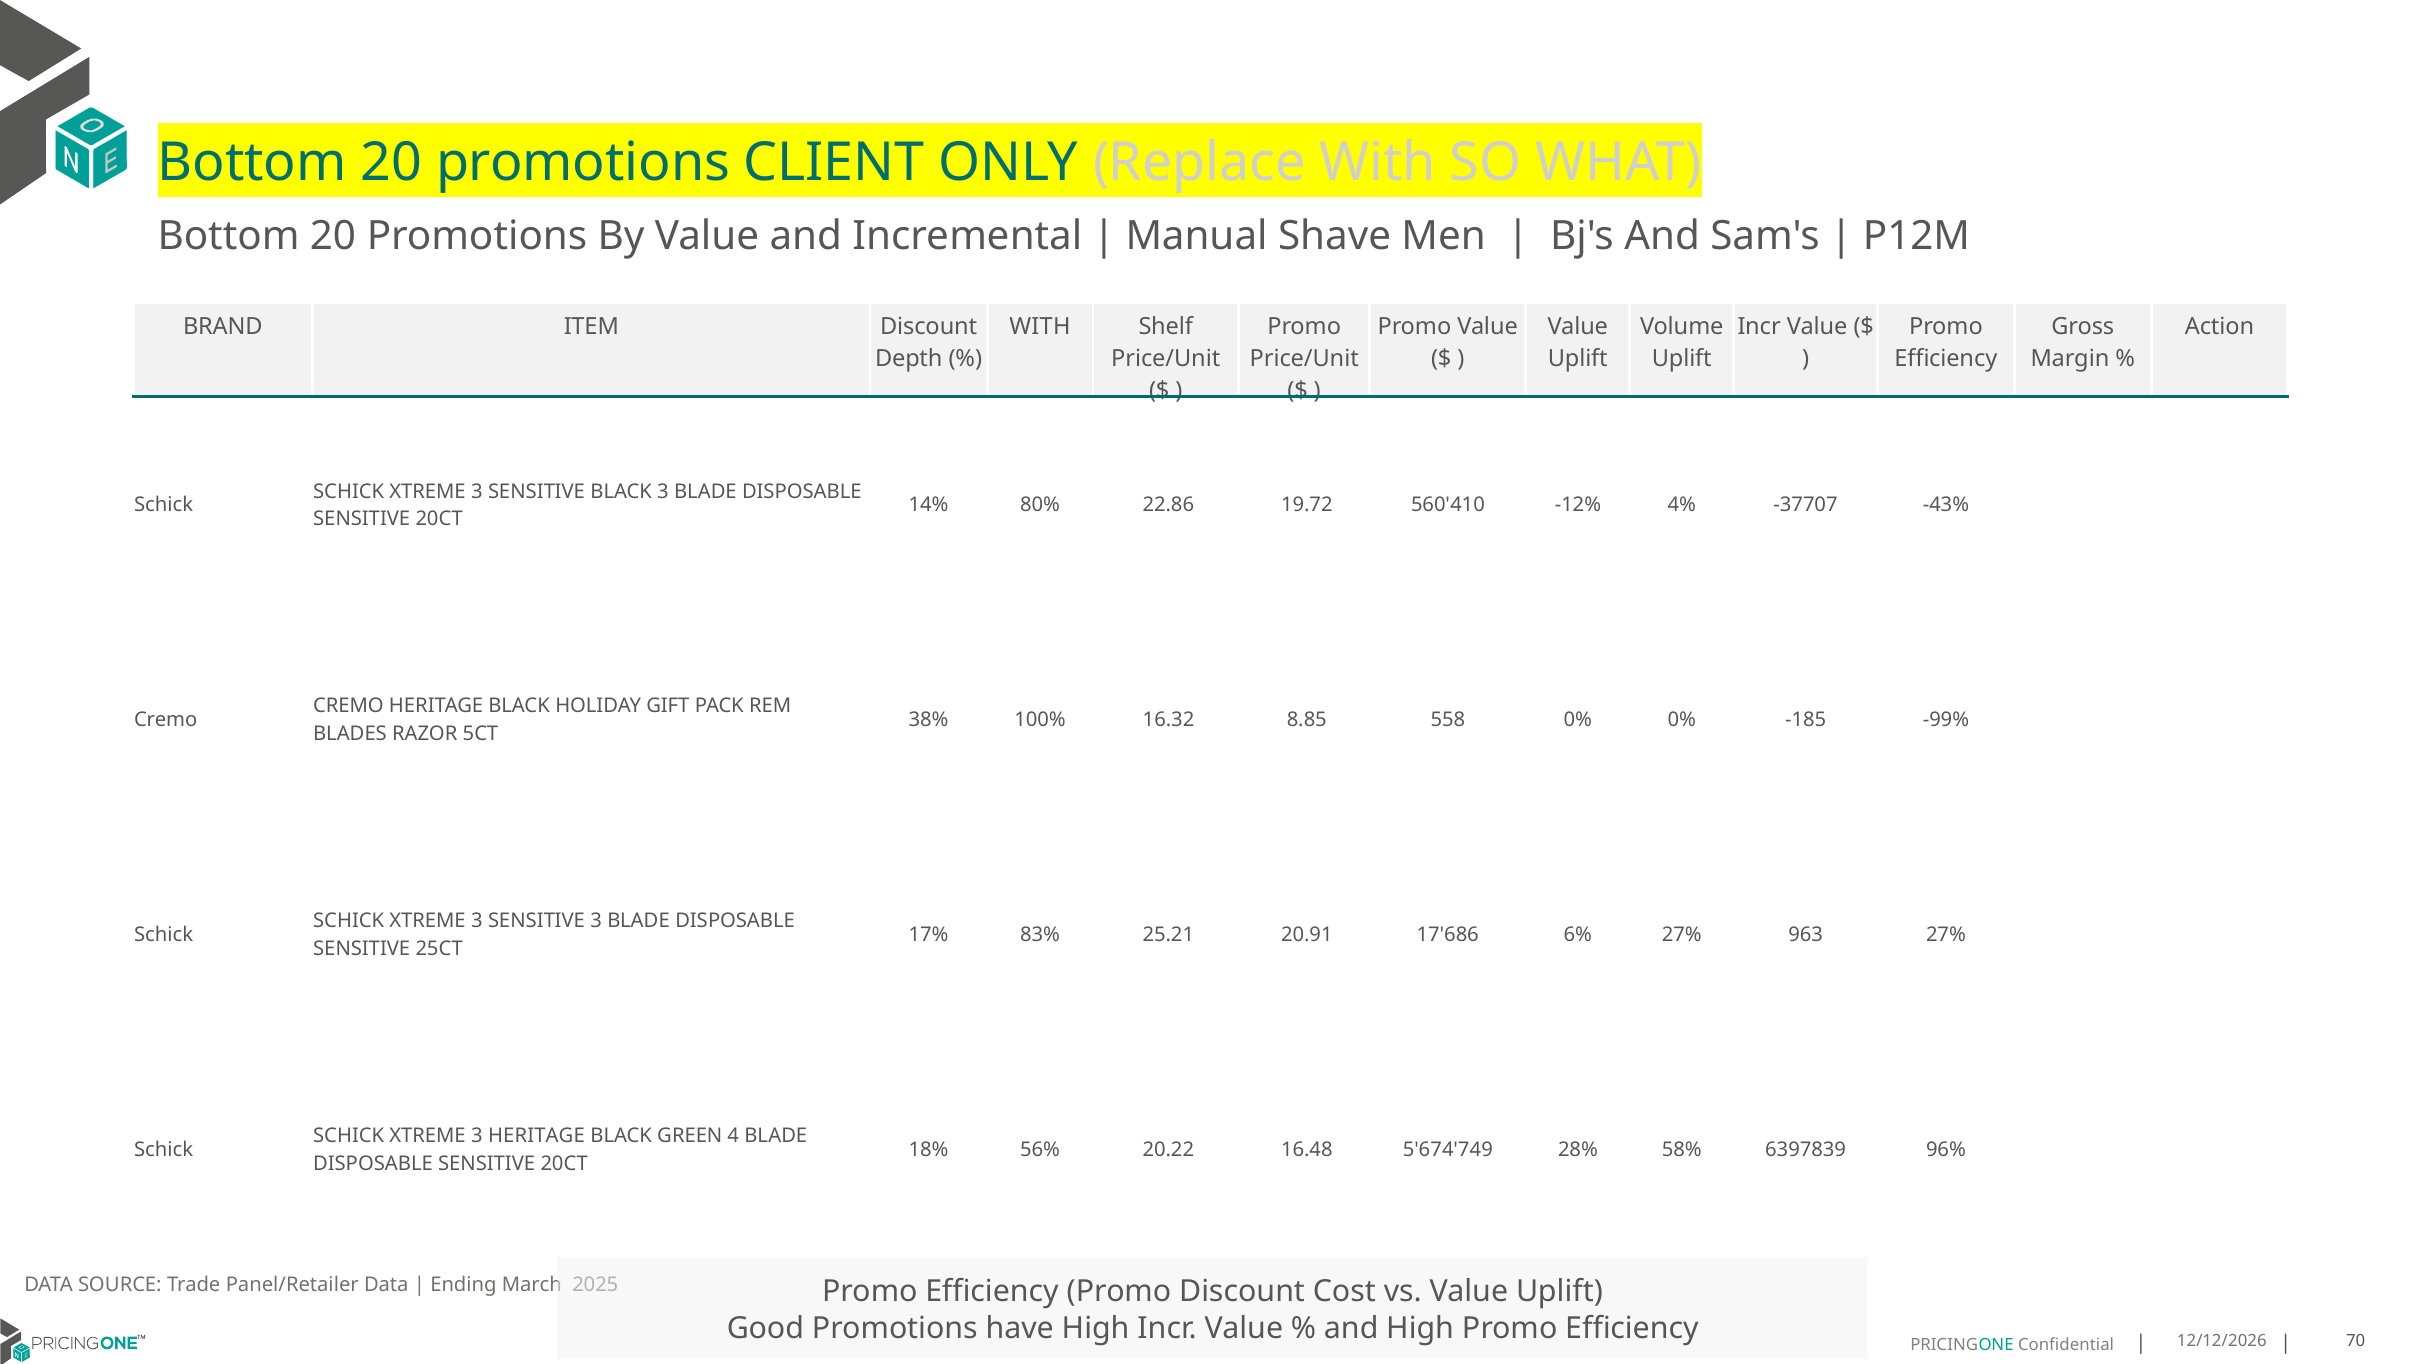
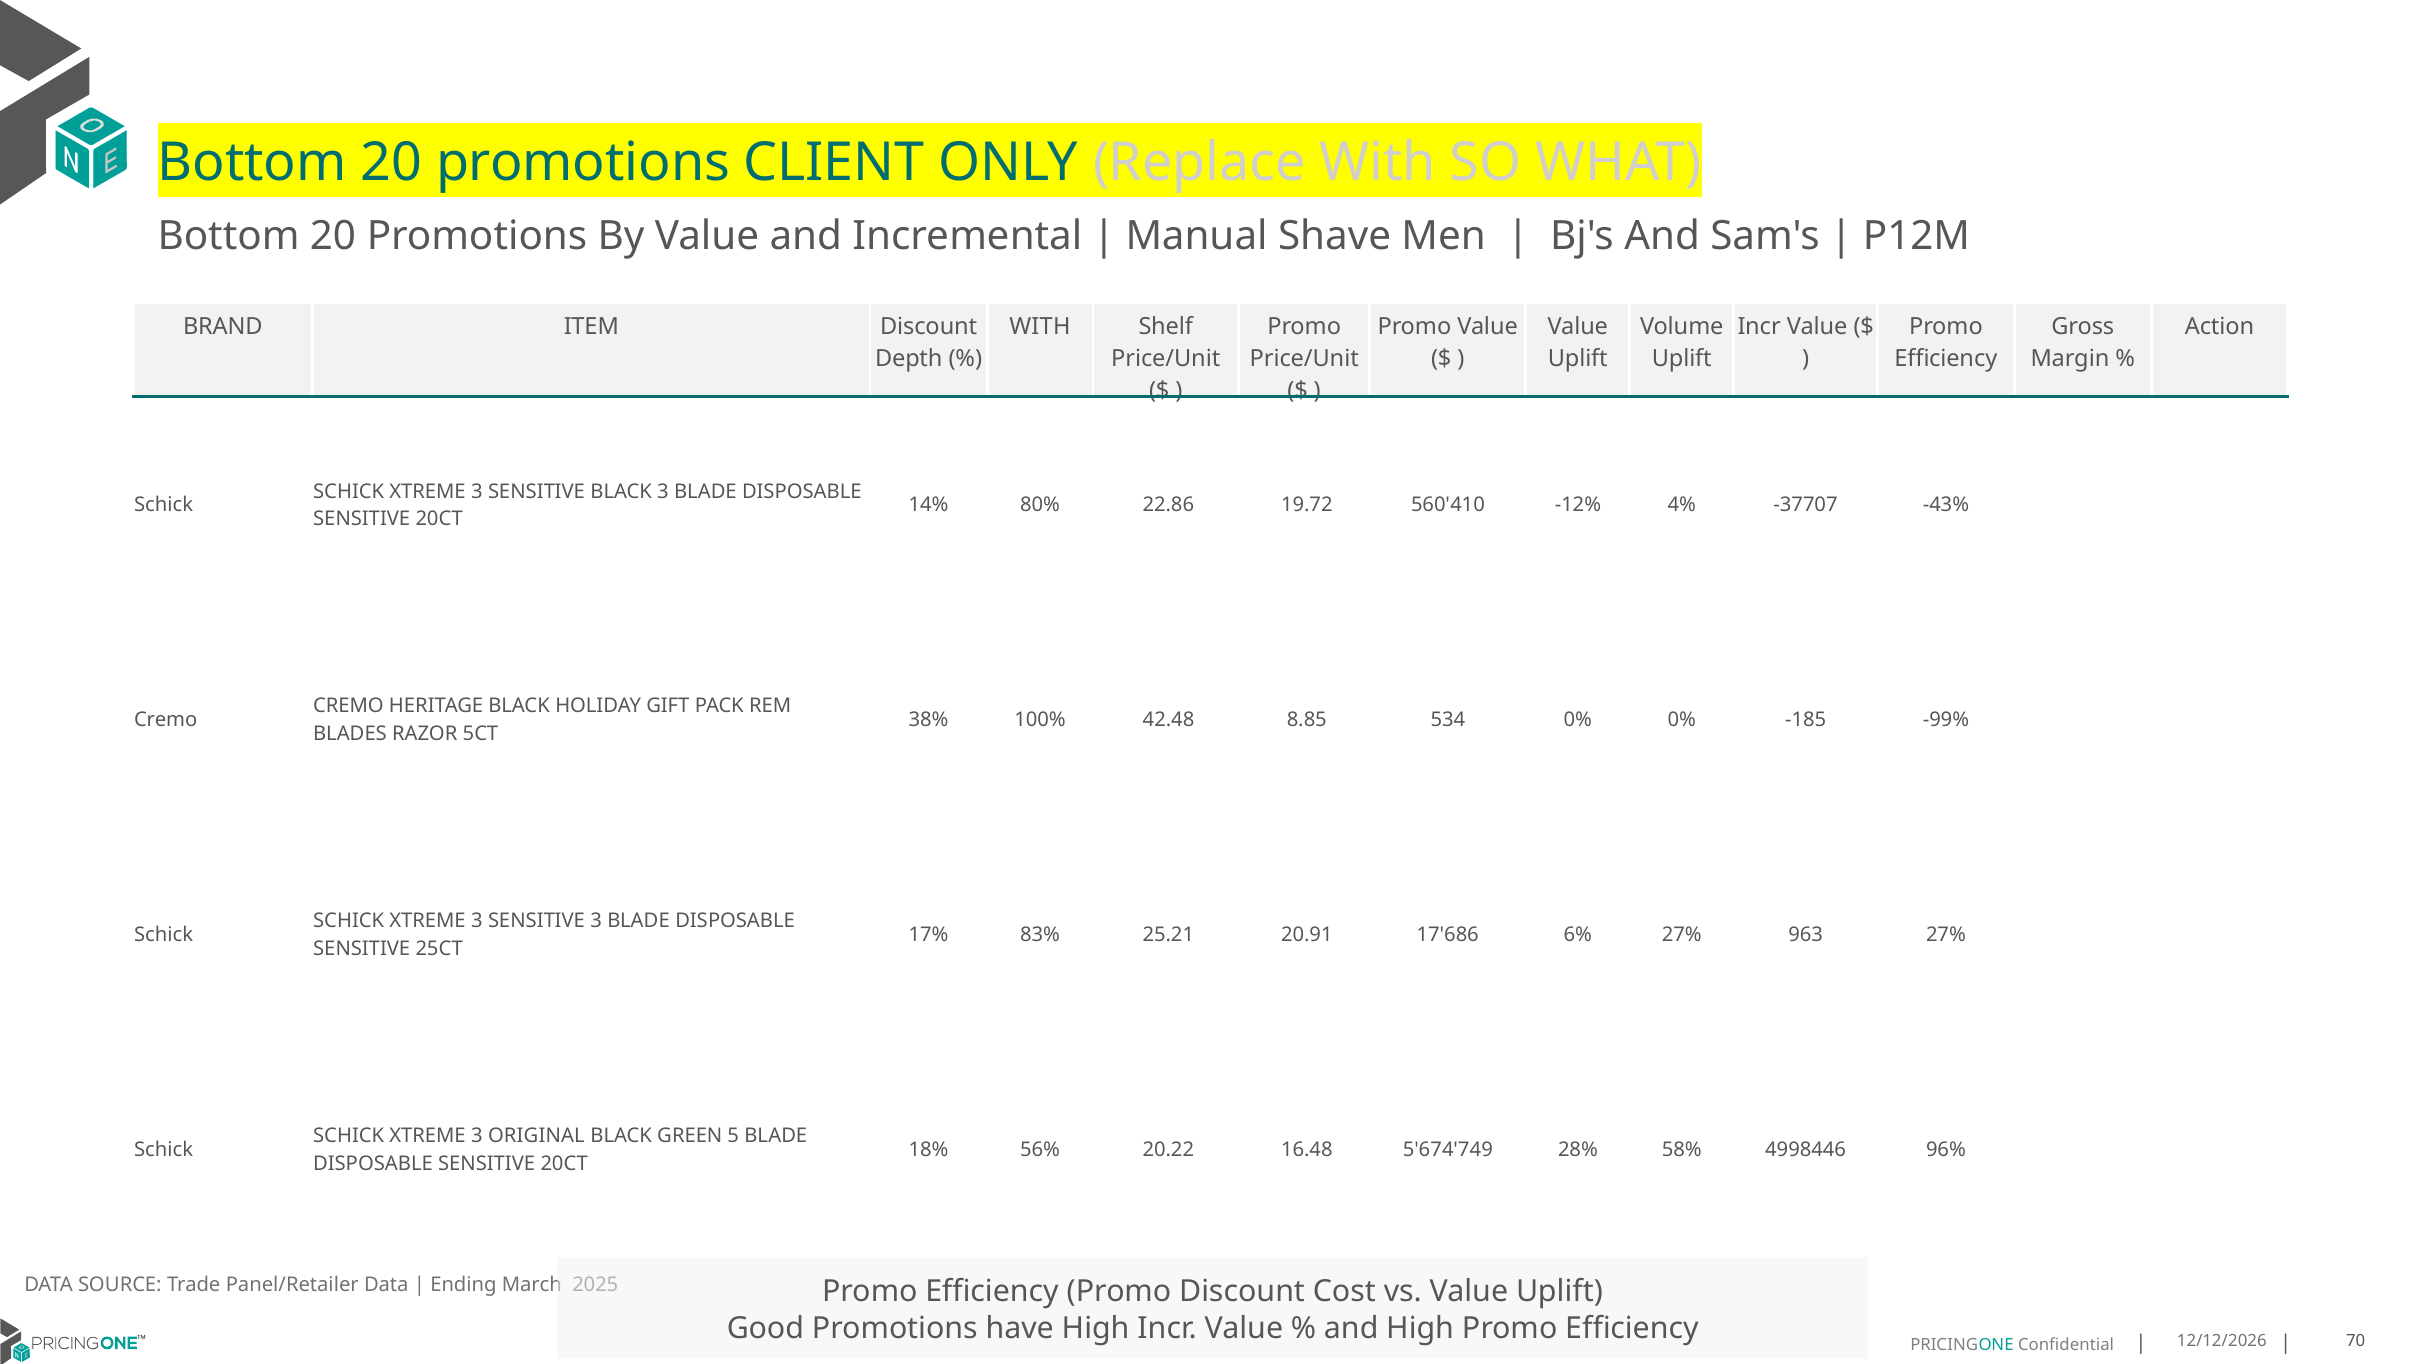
16.32: 16.32 -> 42.48 (1169, 720)
558: 558 -> 534 (1448, 720)
3 HERITAGE: HERITAGE -> ORIGINAL (536, 1136)
4: 4 -> 5 (733, 1136)
6397839: 6397839 -> 4998446 (1806, 1150)
